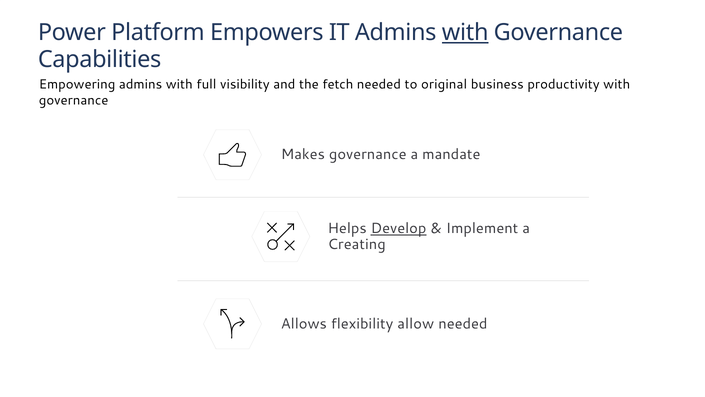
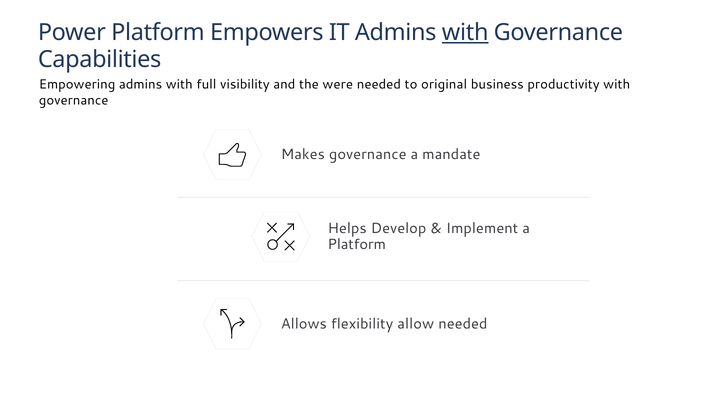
fetch: fetch -> were (338, 84)
Develop underline: present -> none (399, 228)
Creating: Creating -> Platform (357, 244)
